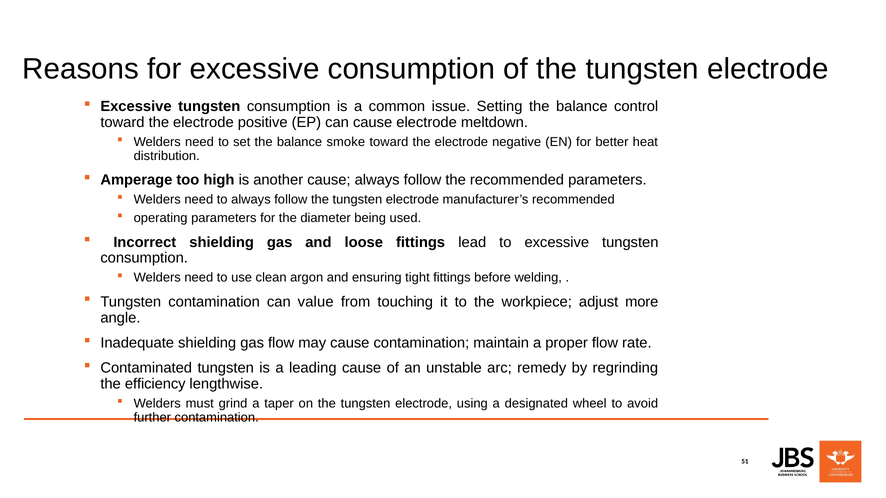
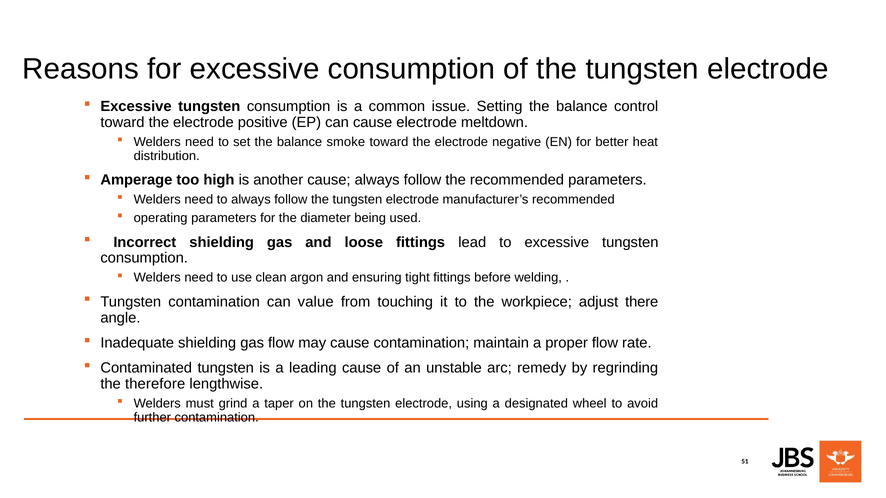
more: more -> there (642, 302)
efficiency: efficiency -> therefore (155, 384)
